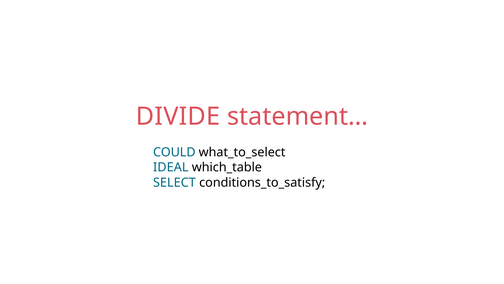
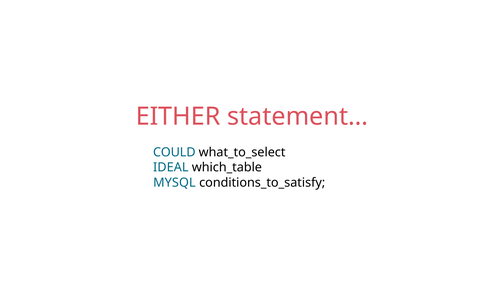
DIVIDE: DIVIDE -> EITHER (178, 116)
SELECT: SELECT -> MYSQL (174, 182)
